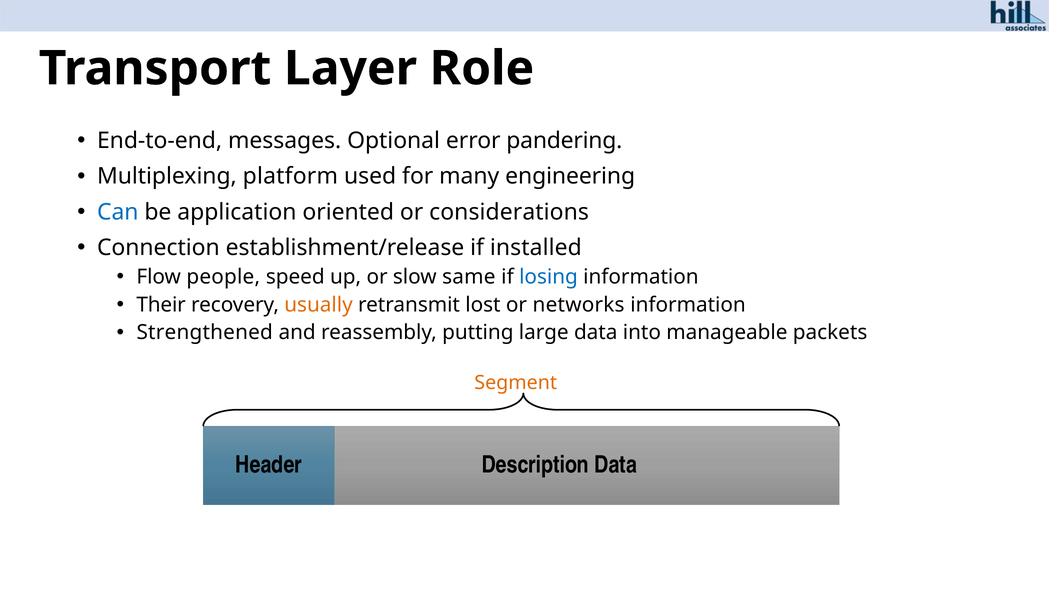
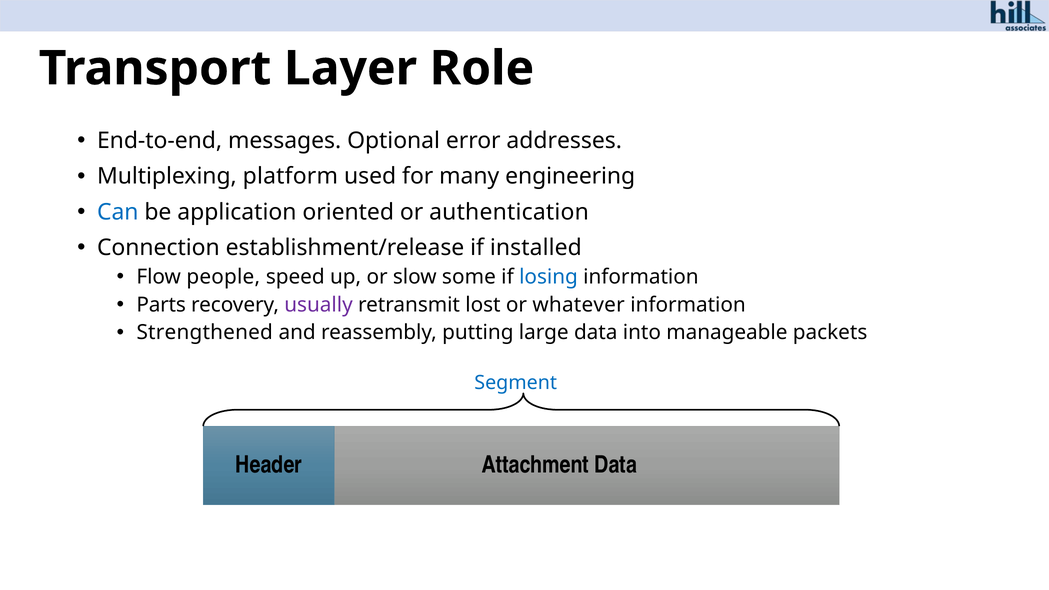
pandering: pandering -> addresses (564, 141)
considerations: considerations -> authentication (509, 212)
same: same -> some (469, 277)
Their: Their -> Parts (161, 305)
usually colour: orange -> purple (319, 305)
networks: networks -> whatever (579, 305)
Segment colour: orange -> blue (516, 383)
Description: Description -> Attachment (535, 465)
